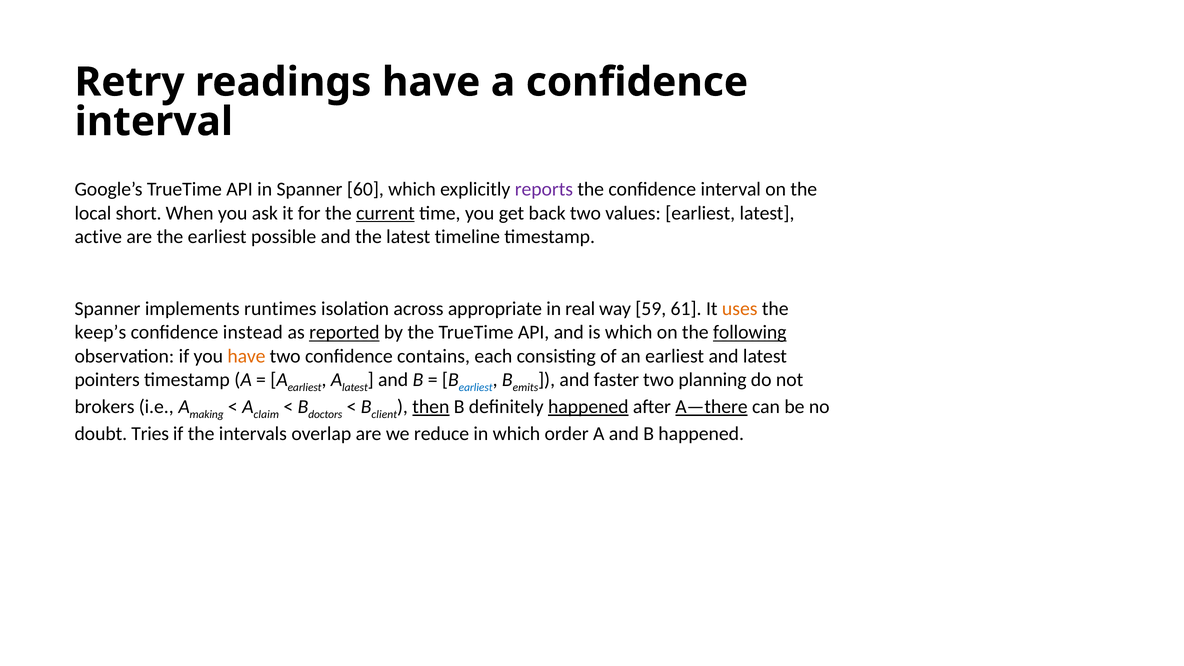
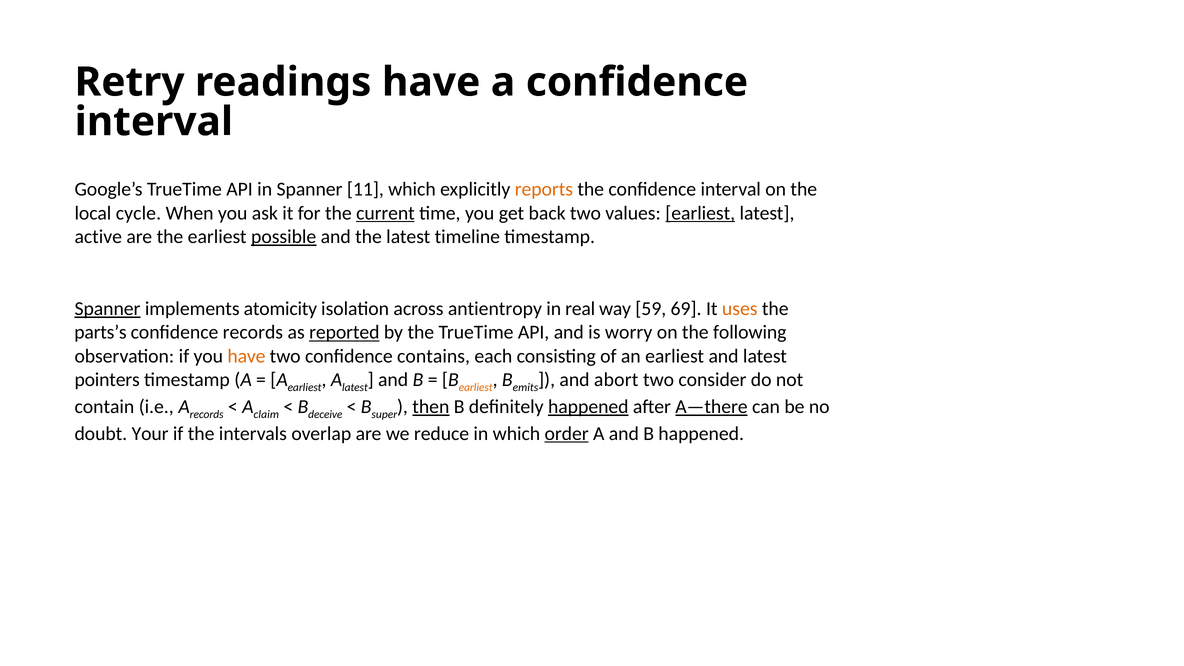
60: 60 -> 11 (365, 189)
reports colour: purple -> orange (544, 189)
short: short -> cycle (138, 213)
earliest underline: none -> present (700, 213)
possible underline: none -> present (284, 237)
Spanner underline: none -> present (107, 309)
runtimes: runtimes -> atomicity (280, 309)
appropriate: appropriate -> antientropy (495, 309)
61: 61 -> 69 (686, 309)
keep’s: keep’s -> parts’s (100, 332)
confidence instead: instead -> records (253, 332)
is which: which -> worry (629, 332)
following underline: present -> none (750, 332)
earliest colour: blue -> orange (476, 387)
faster: faster -> abort (616, 380)
planning: planning -> consider (712, 380)
brokers: brokers -> contain (104, 407)
A making: making -> records (207, 414)
doctors: doctors -> deceive (325, 414)
client: client -> super (384, 414)
Tries: Tries -> Your (150, 434)
order underline: none -> present (567, 434)
